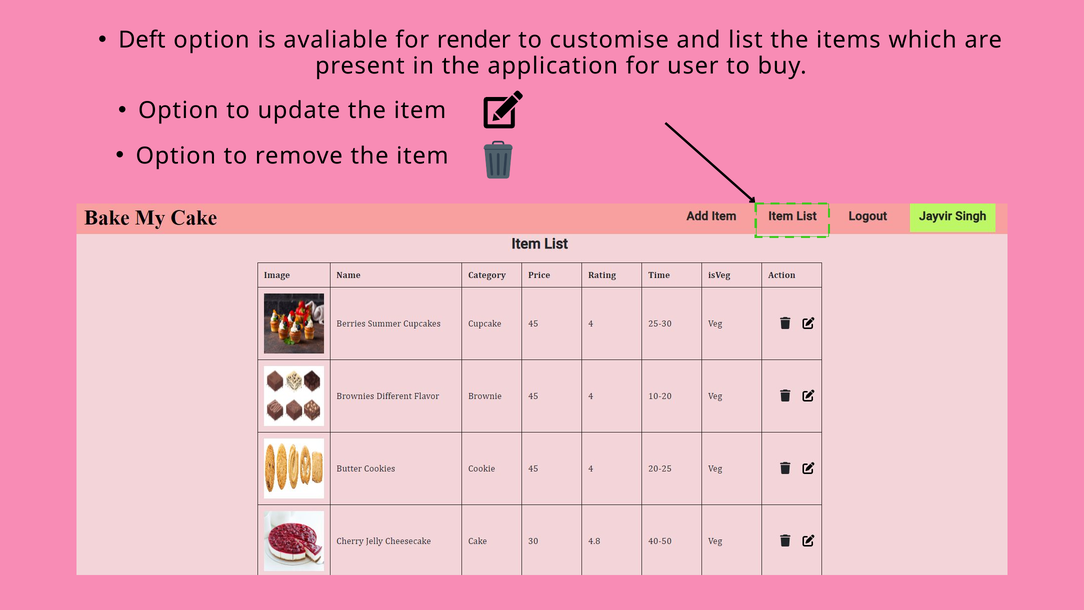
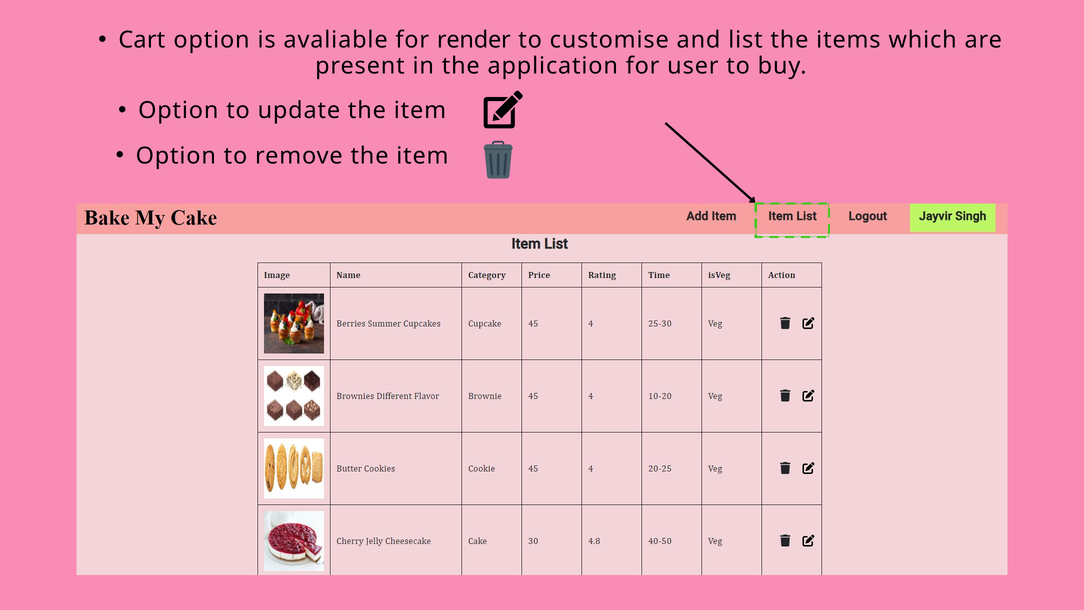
Deft: Deft -> Cart (142, 40)
